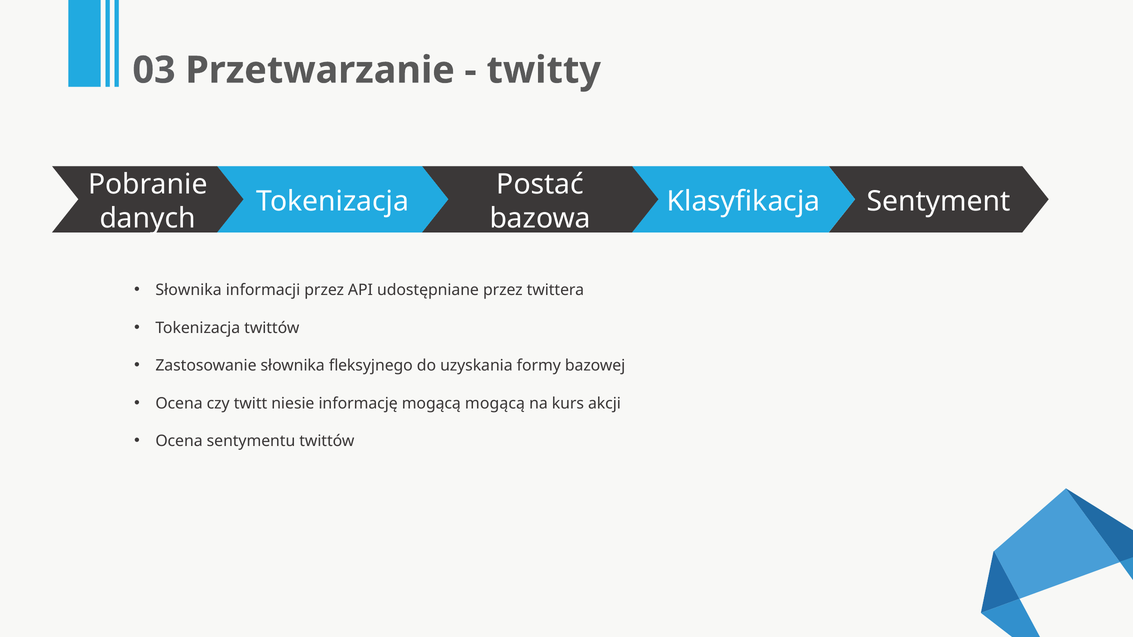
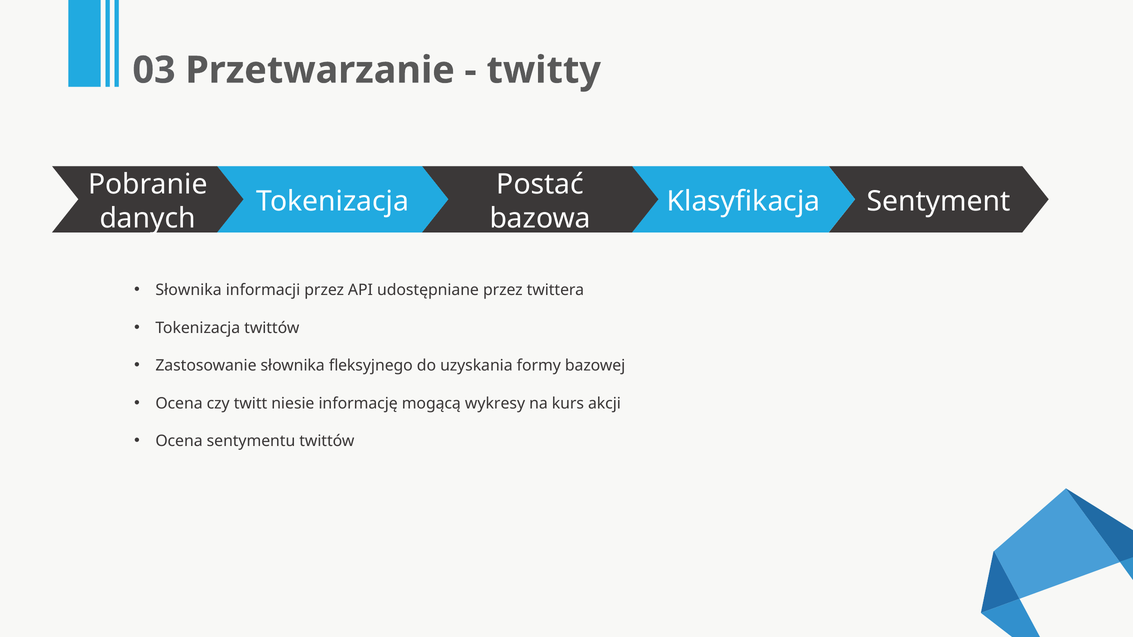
mogącą mogącą: mogącą -> wykresy (495, 404)
